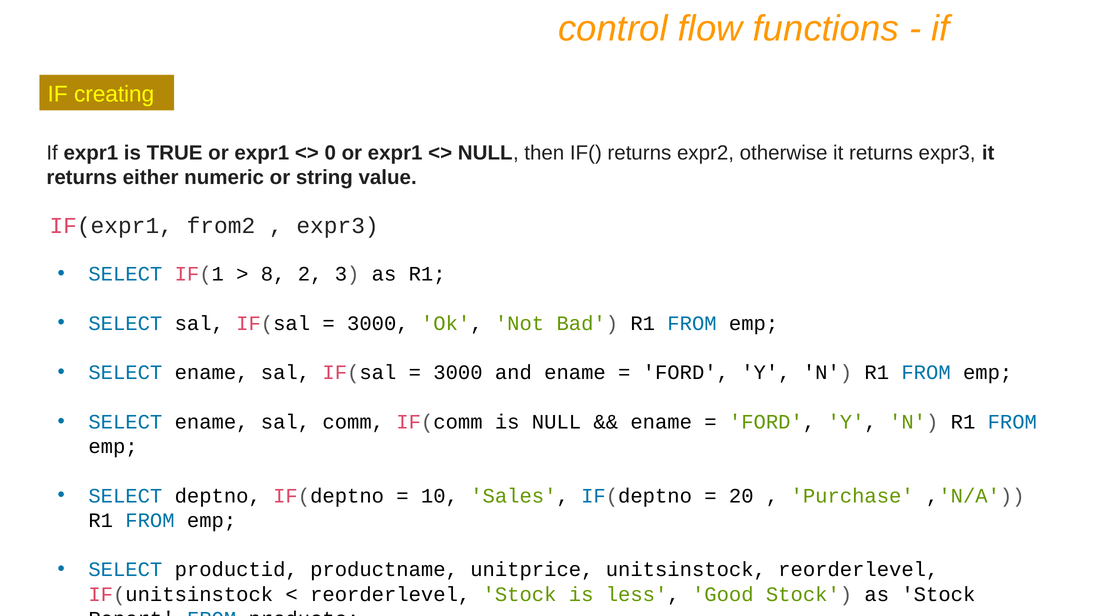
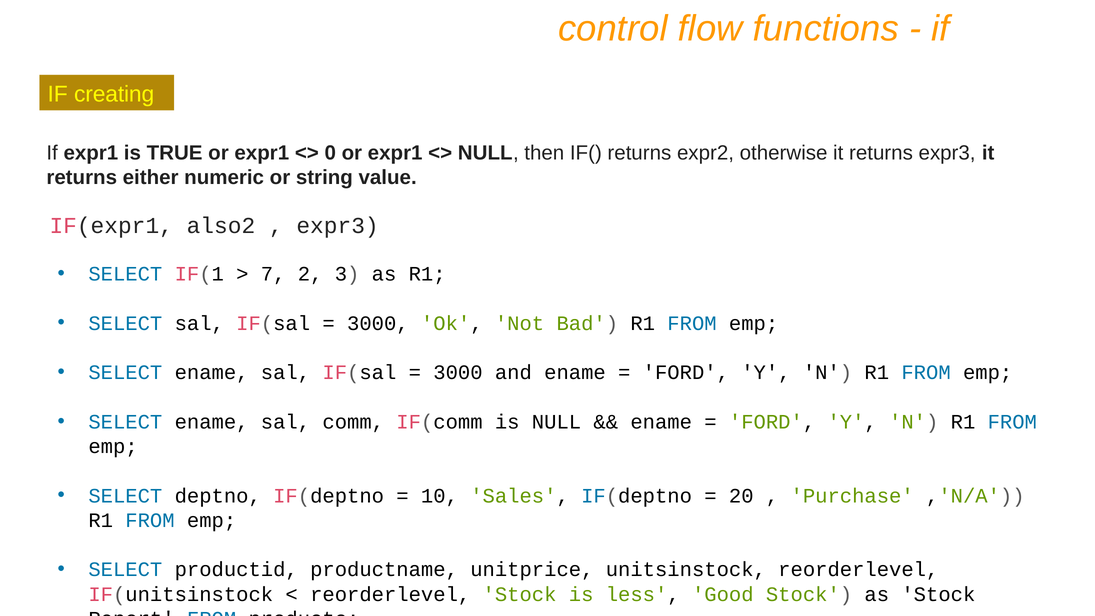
from2: from2 -> also2 (221, 226)
8: 8 -> 7 (273, 274)
